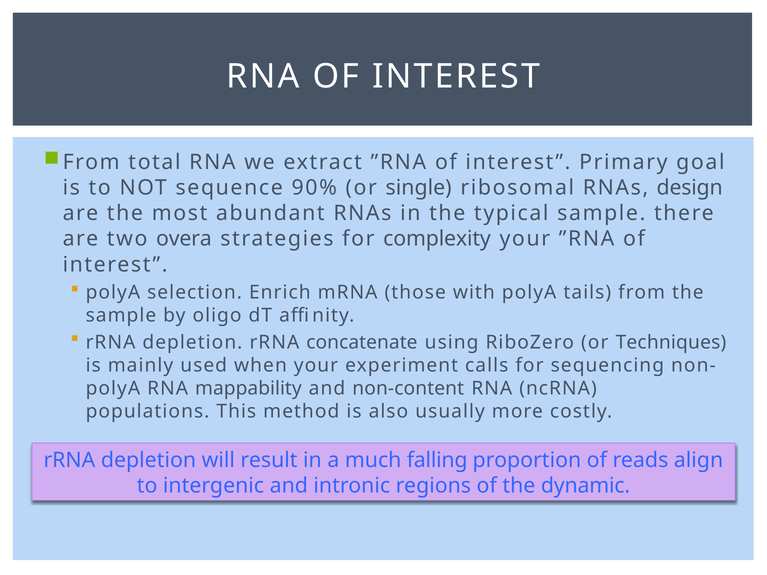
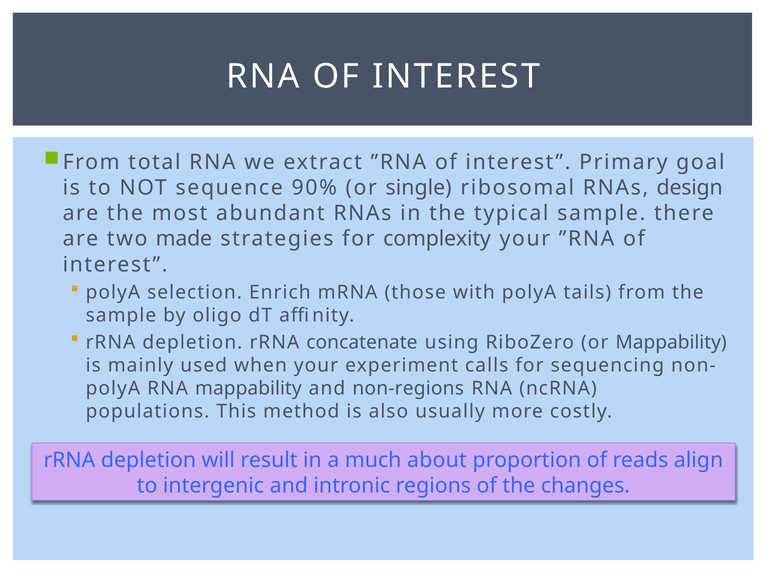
overa: overa -> made (184, 239)
or Techniques: Techniques -> Mappability (671, 342)
non-content: non-content -> non-regions (408, 388)
falling: falling -> about (437, 461)
dynamic: dynamic -> changes (585, 486)
